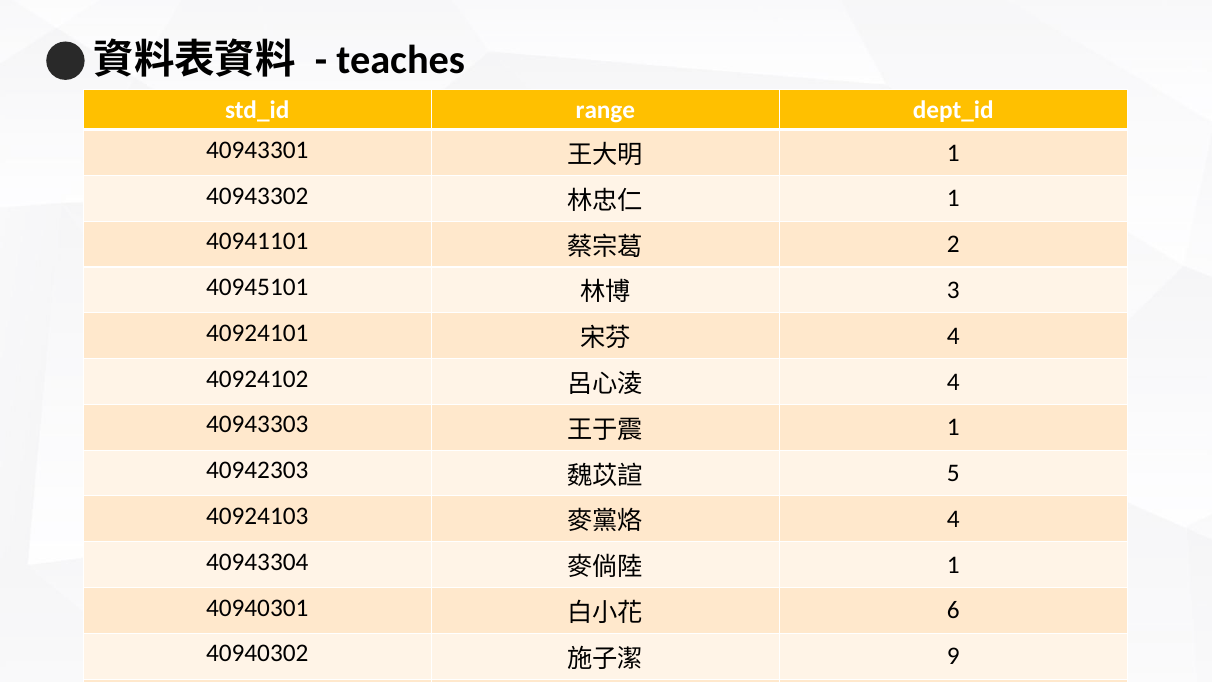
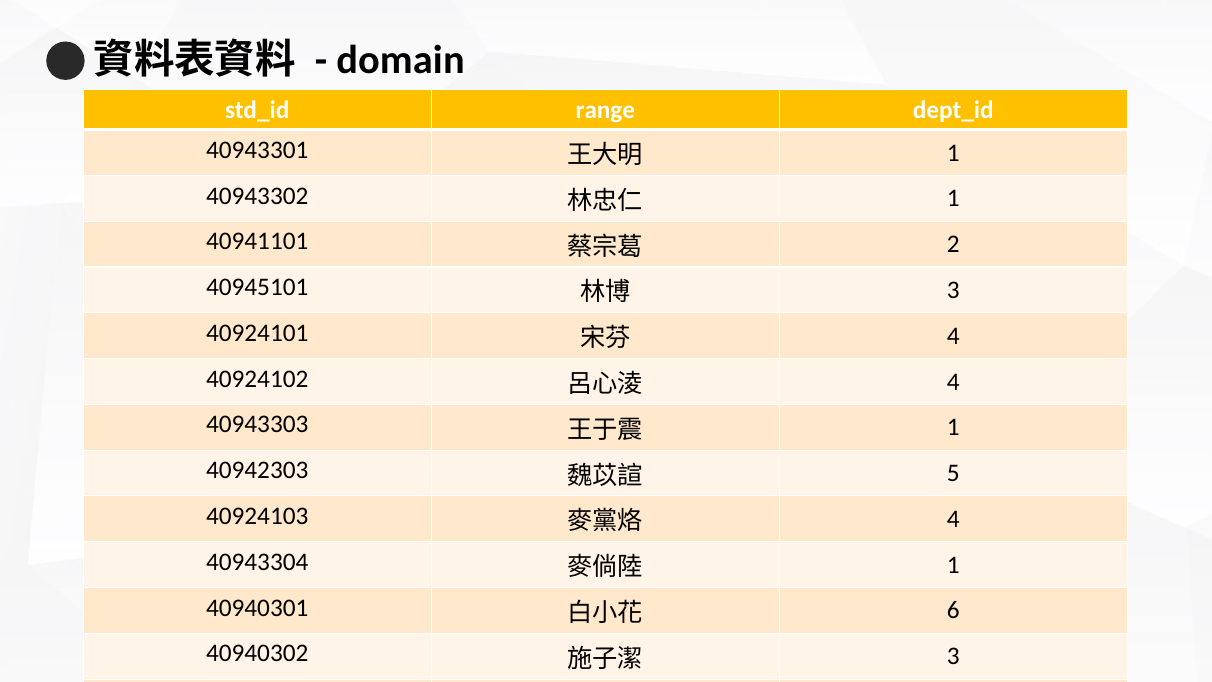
teaches: teaches -> domain (400, 60)
9: 9 -> 3 (953, 656)
